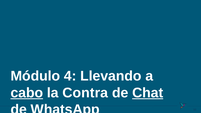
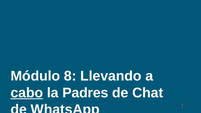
4: 4 -> 8 (70, 76)
Contra: Contra -> Padres (85, 93)
Chat underline: present -> none (148, 93)
